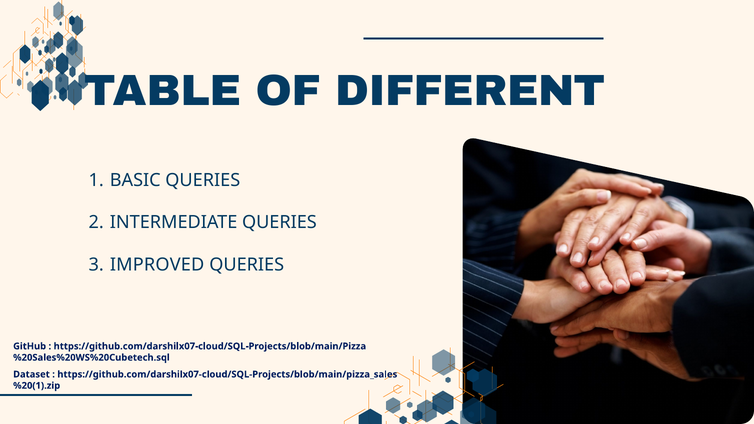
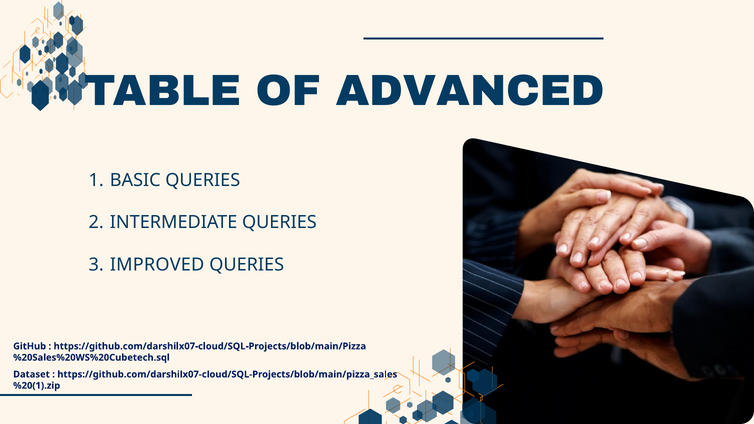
DIFFERENT: DIFFERENT -> ADVANCED (470, 91)
